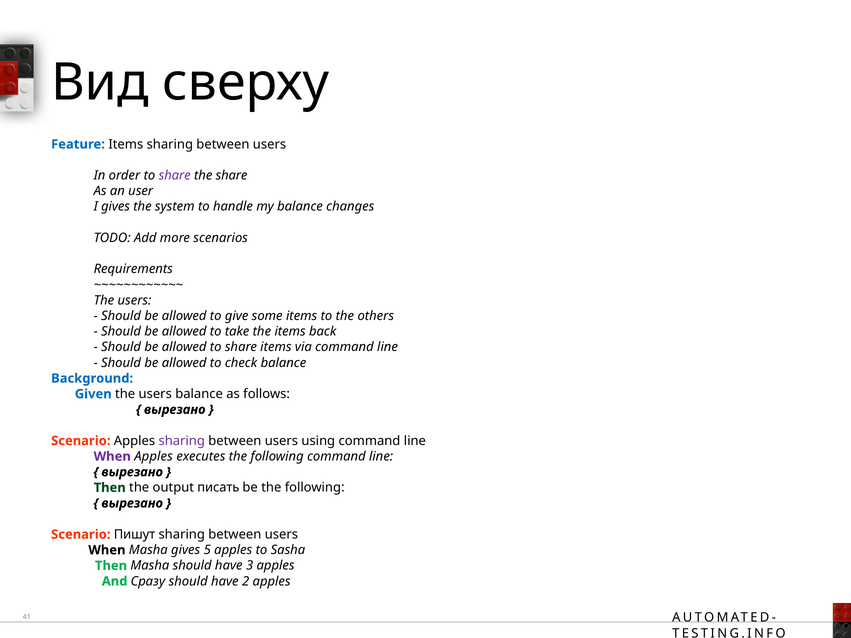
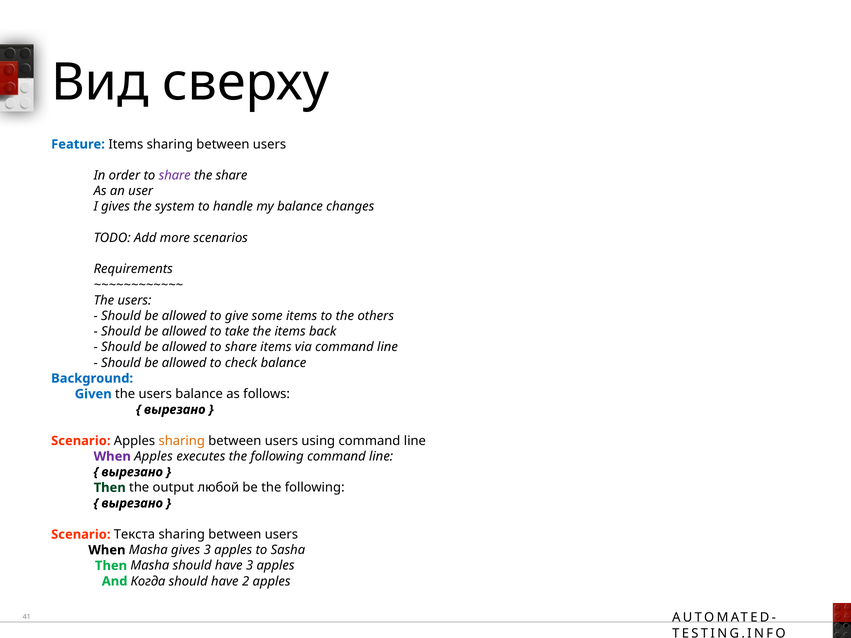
sharing colour: purple -> orange (182, 441)
писать: писать -> любой (218, 488)
Пишут: Пишут -> Текста (134, 535)
gives 5: 5 -> 3 (207, 550)
Сразу: Сразу -> Когда (148, 581)
